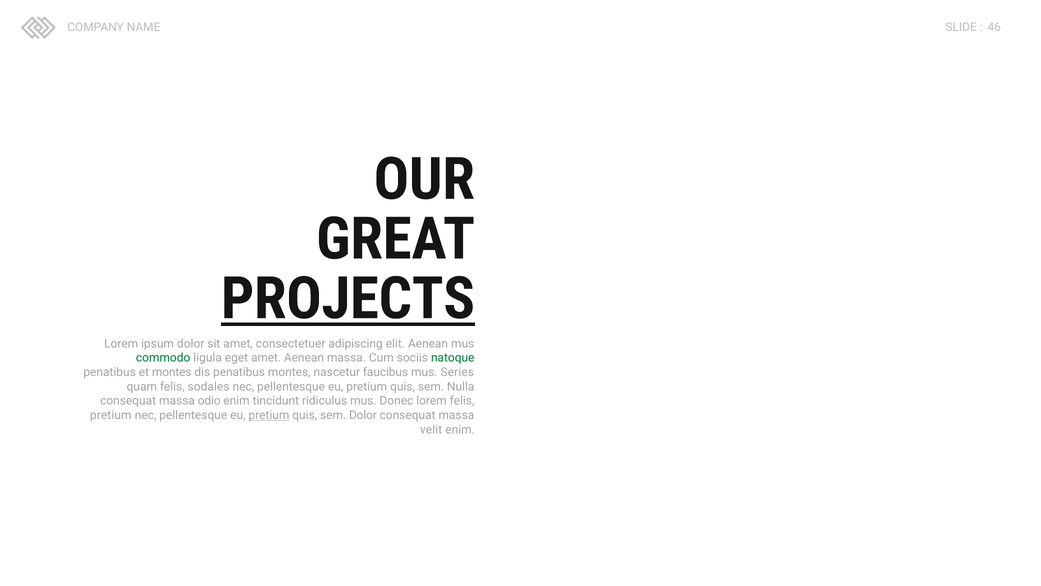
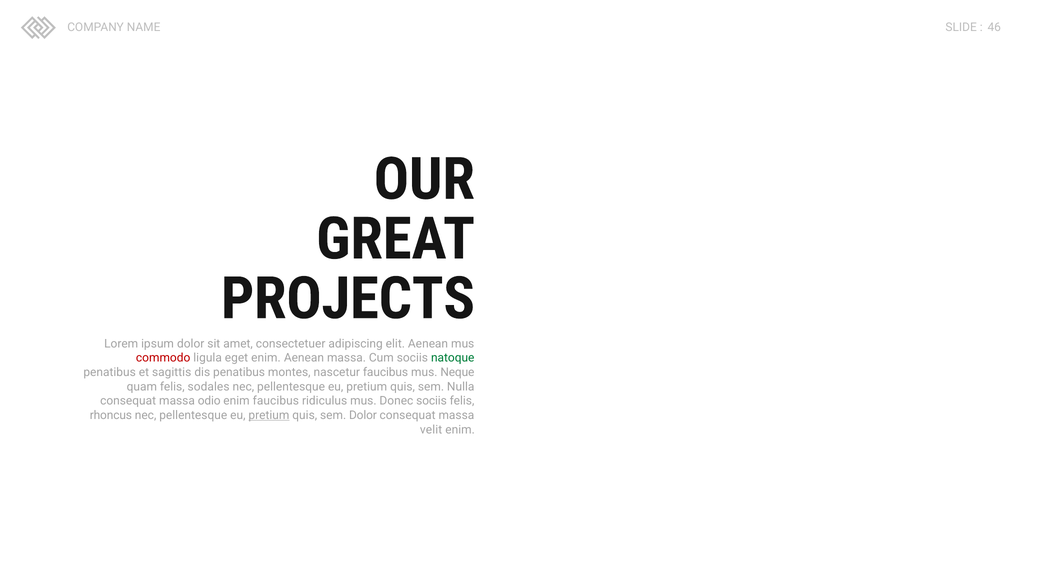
PROJECTS underline: present -> none (348, 299)
commodo colour: green -> red (163, 358)
eget amet: amet -> enim (266, 358)
et montes: montes -> sagittis (172, 372)
Series: Series -> Neque (457, 372)
enim tincidunt: tincidunt -> faucibus (276, 401)
Donec lorem: lorem -> sociis (432, 401)
pretium: pretium -> rhoncus (111, 415)
